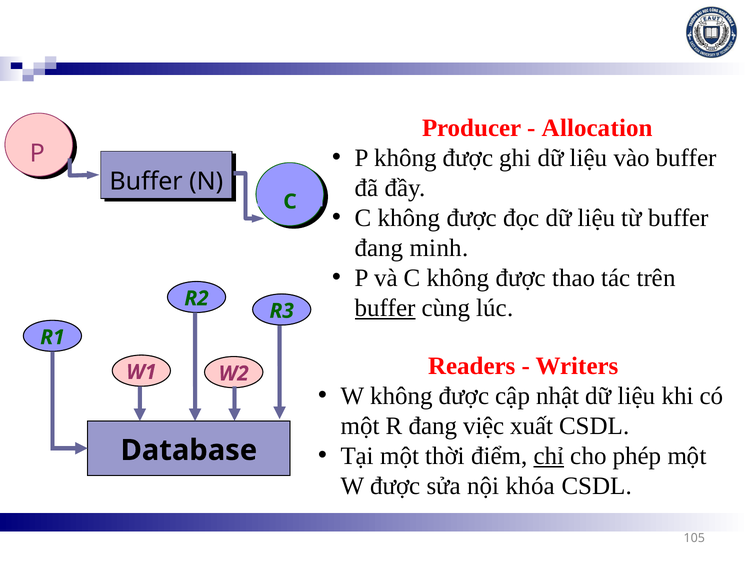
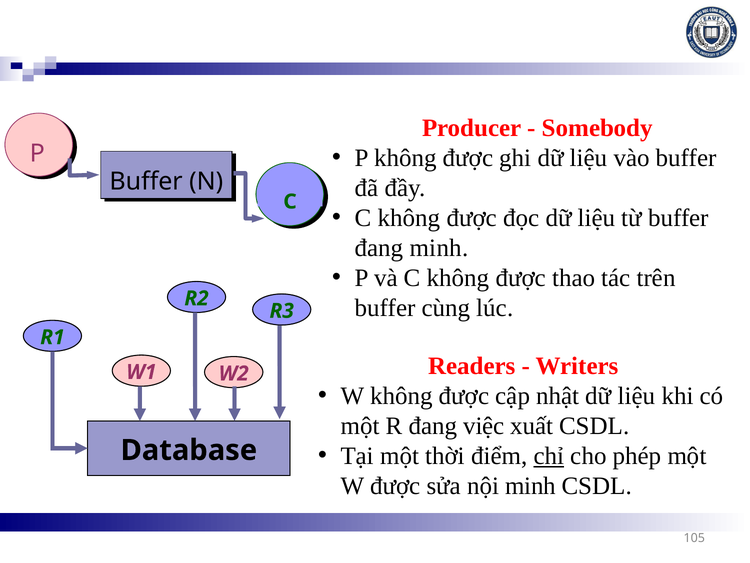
Allocation: Allocation -> Somebody (597, 128)
buffer underline: present -> none (385, 308)
nội khóa: khóa -> minh (531, 486)
